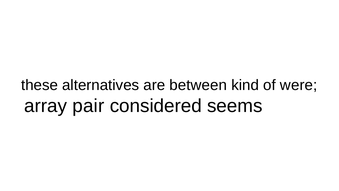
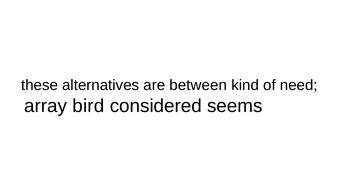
were: were -> need (299, 85)
pair: pair -> bird (88, 106)
